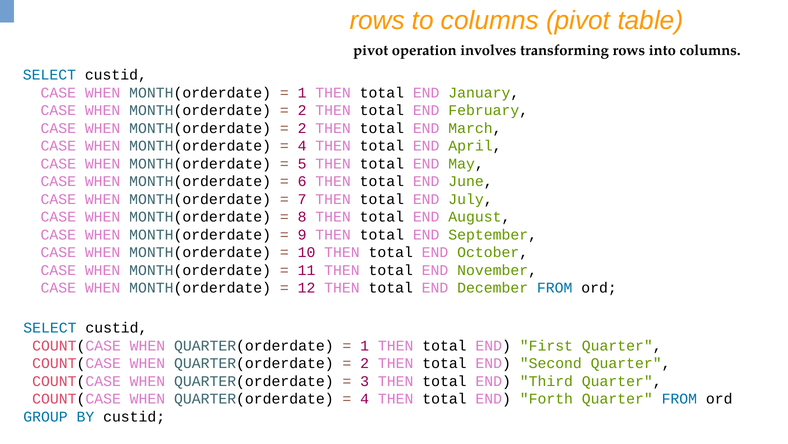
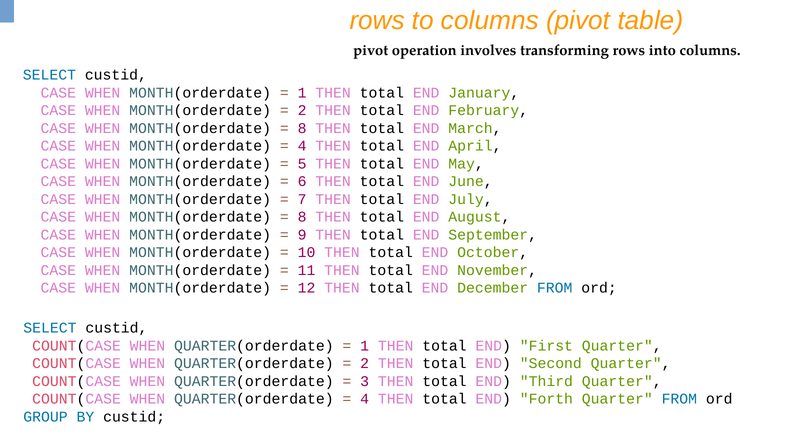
2: 2 -> 8 (302, 128)
